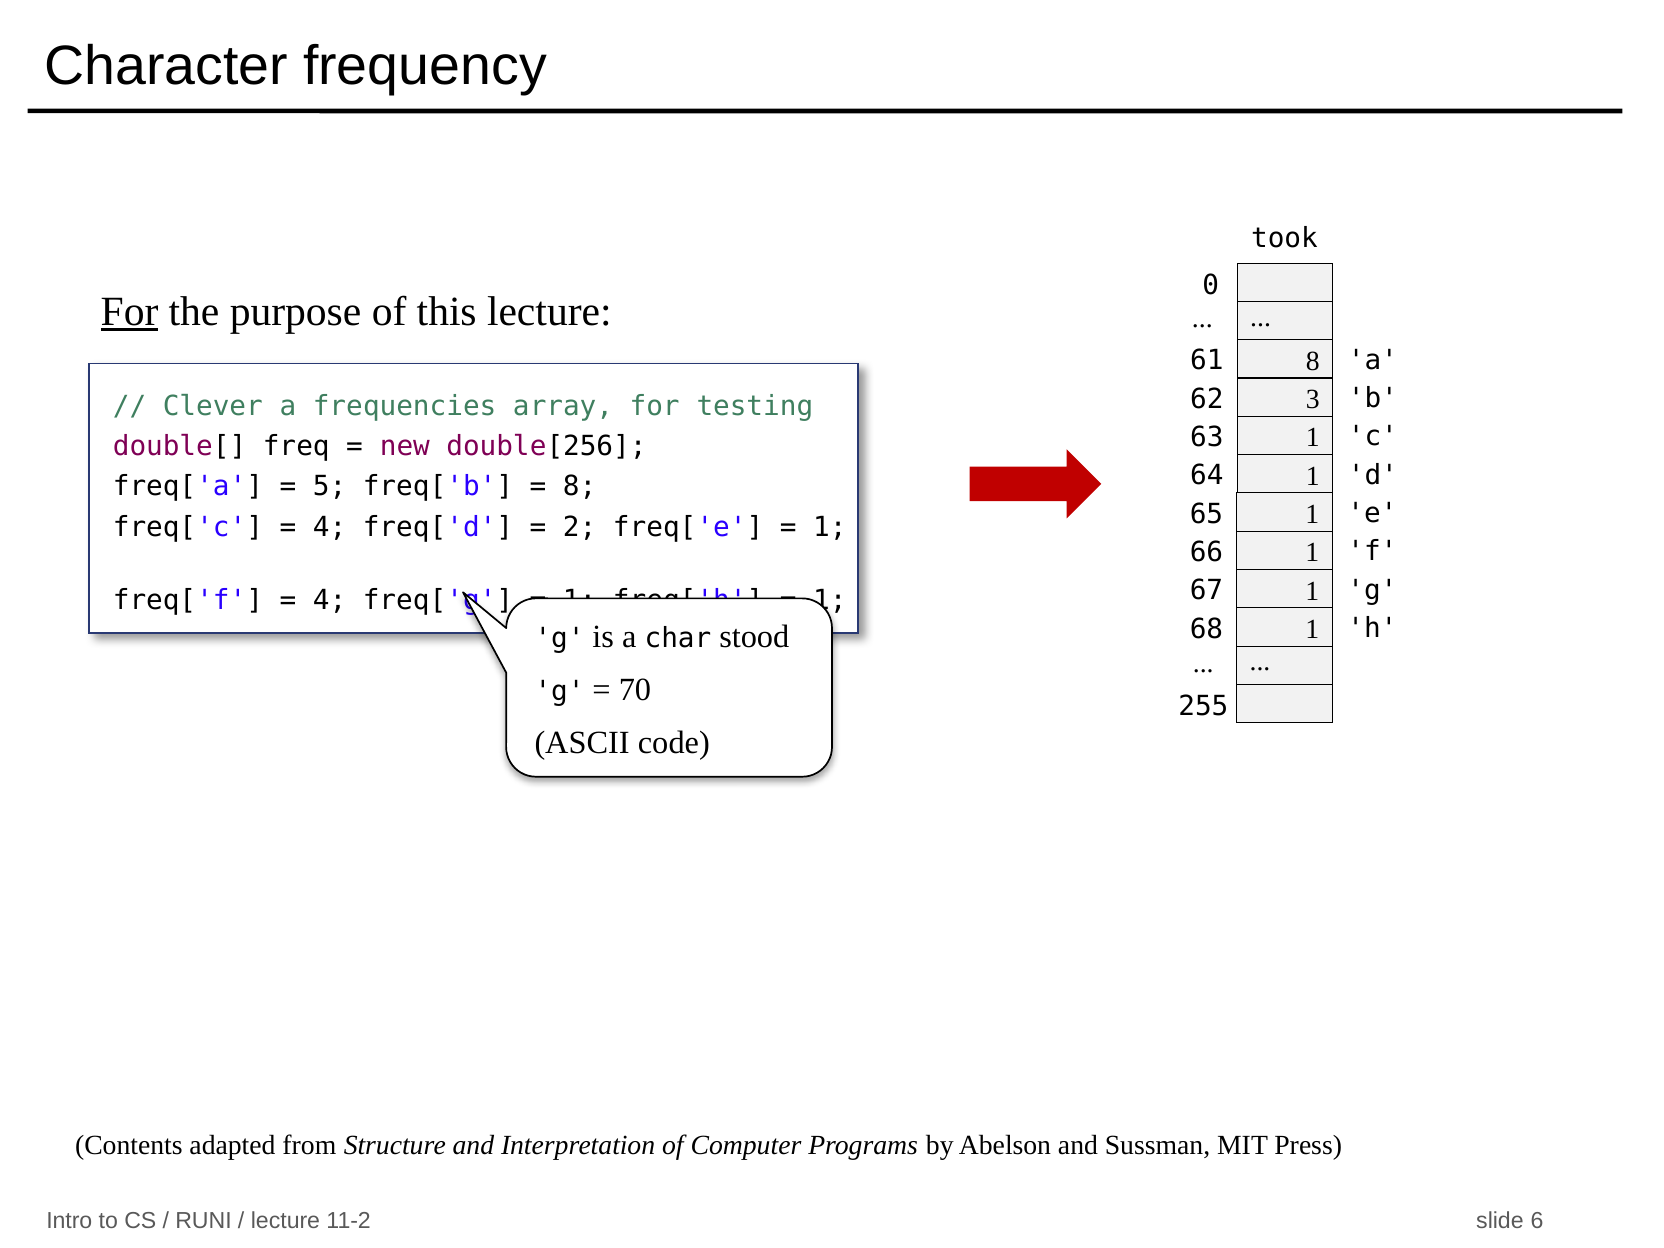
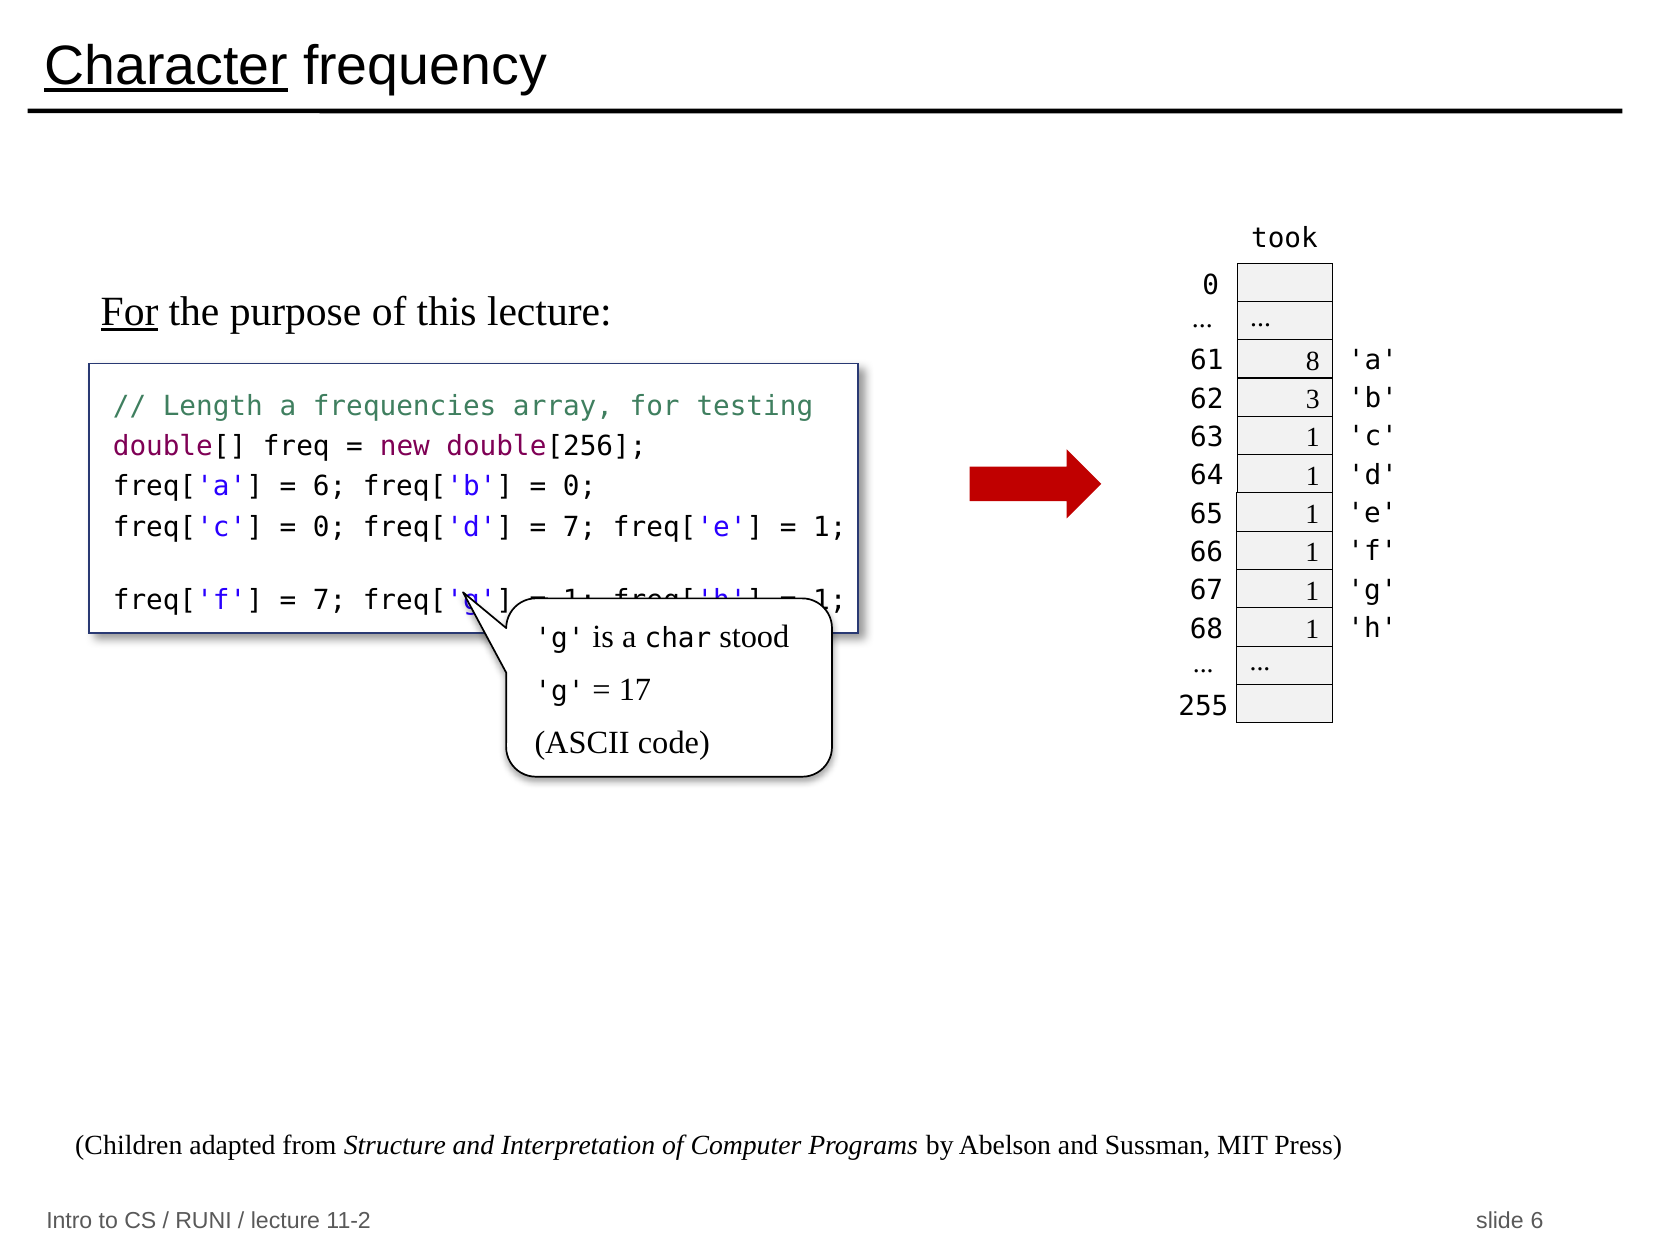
Character underline: none -> present (166, 66)
Clever: Clever -> Length (213, 406)
5: 5 -> 6 (329, 487)
8: 8 -> 0 (580, 487)
4: 4 -> 0 (329, 527)
2: 2 -> 7 (580, 527)
4: 4 -> 7 (329, 600)
70: 70 -> 17 (635, 690)
Contents: Contents -> Children (129, 1145)
